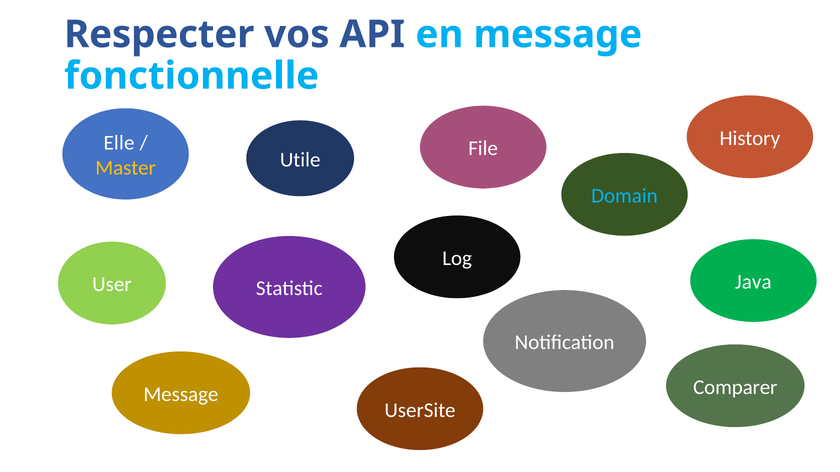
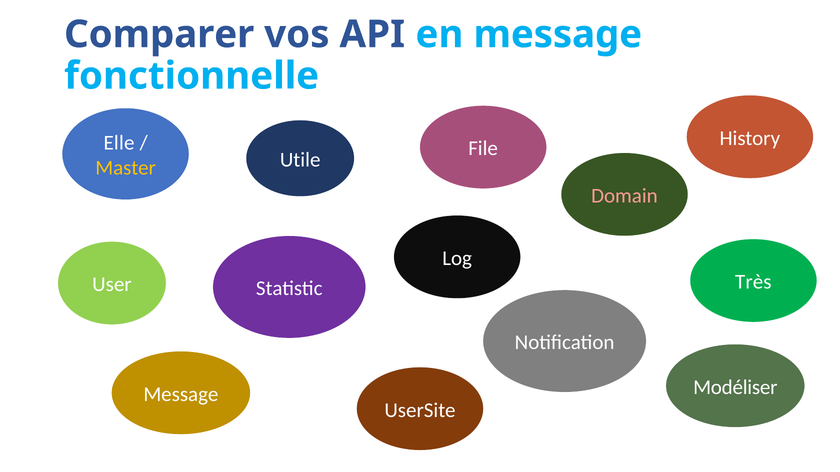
Respecter: Respecter -> Comparer (159, 34)
Domain colour: light blue -> pink (624, 196)
Java: Java -> Très (753, 282)
Comparer: Comparer -> Modéliser (735, 388)
